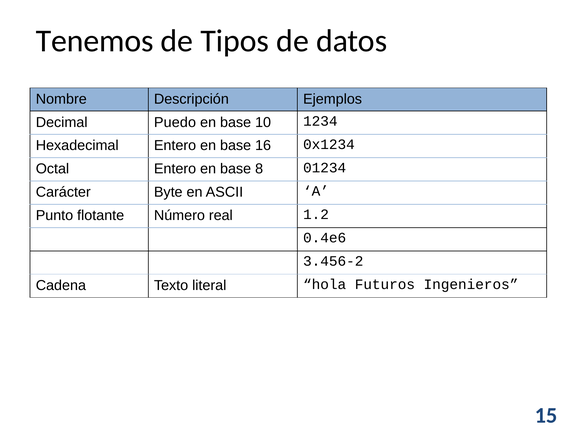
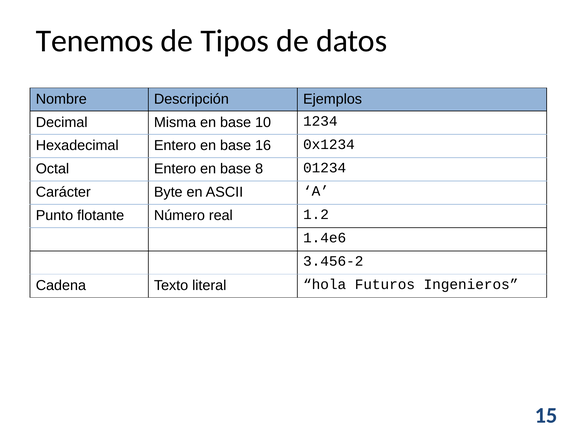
Puedo: Puedo -> Misma (175, 122)
0.4e6: 0.4e6 -> 1.4e6 (325, 237)
